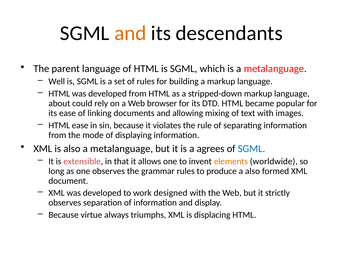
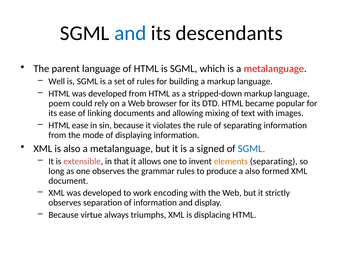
and colour: orange -> blue (130, 33)
about: about -> poem (59, 103)
agrees: agrees -> signed (211, 149)
elements worldwide: worldwide -> separating (274, 161)
designed: designed -> encoding (171, 193)
